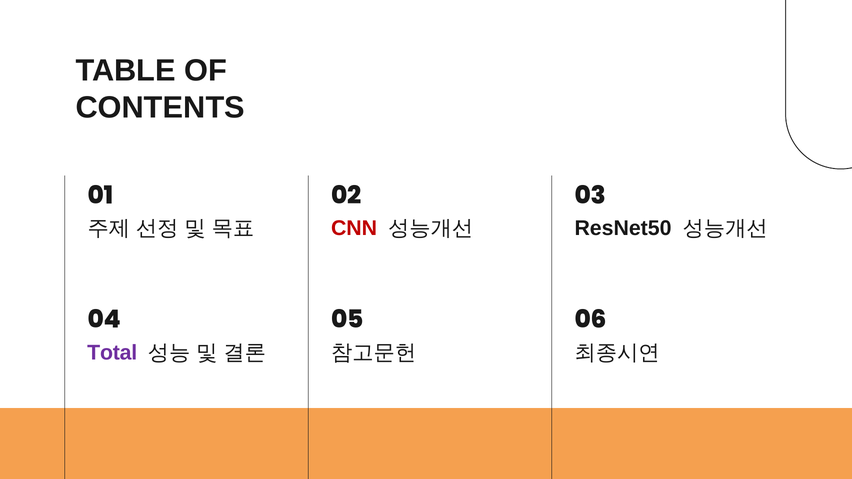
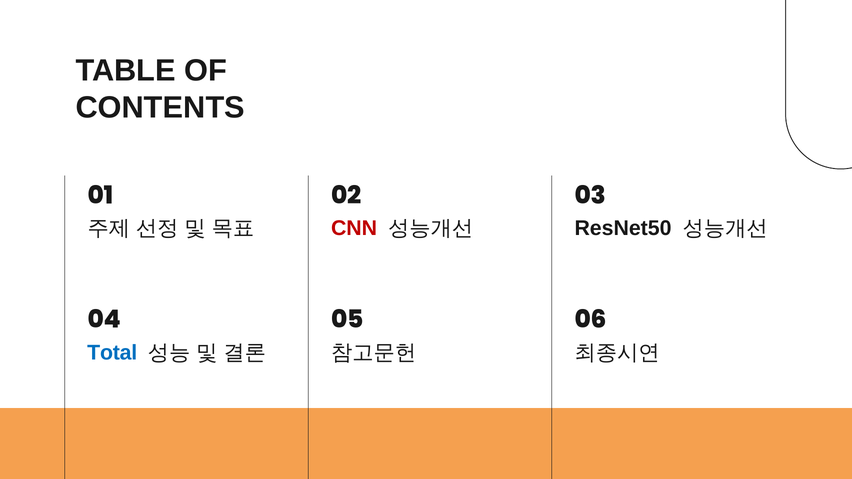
Total colour: purple -> blue (112, 353)
